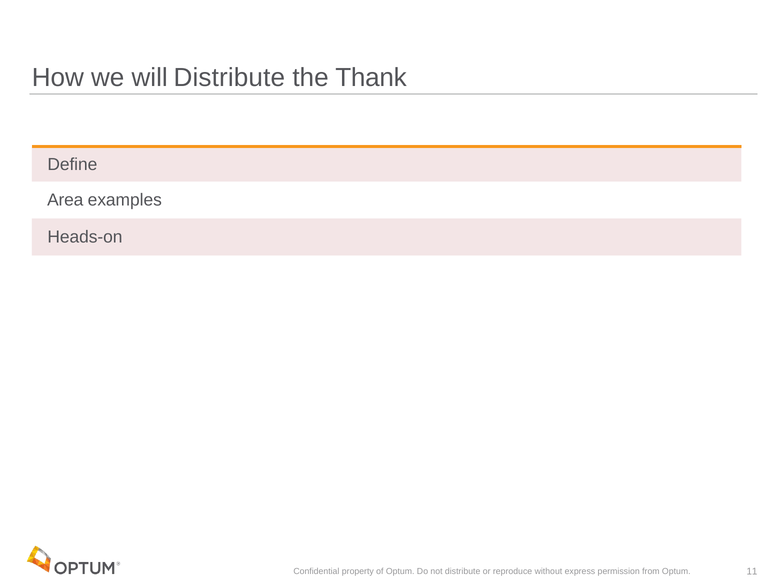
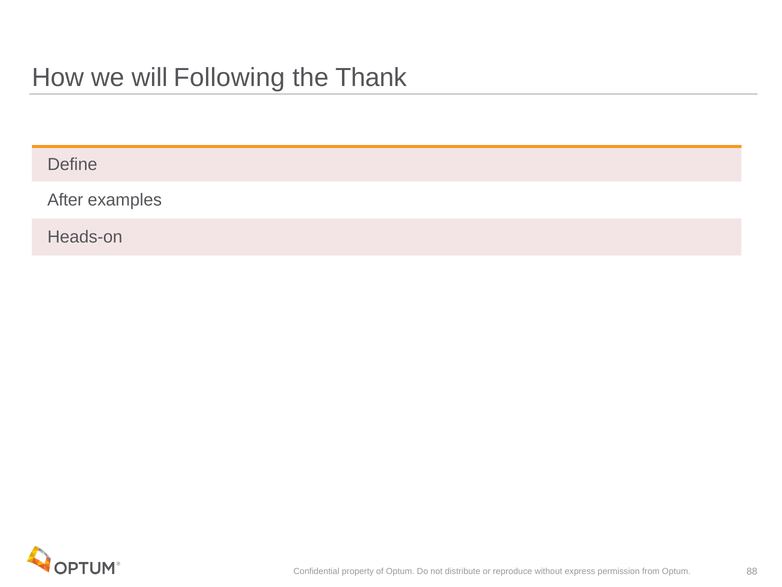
will Distribute: Distribute -> Following (229, 78)
Area: Area -> After (65, 200)
11: 11 -> 88 (752, 571)
